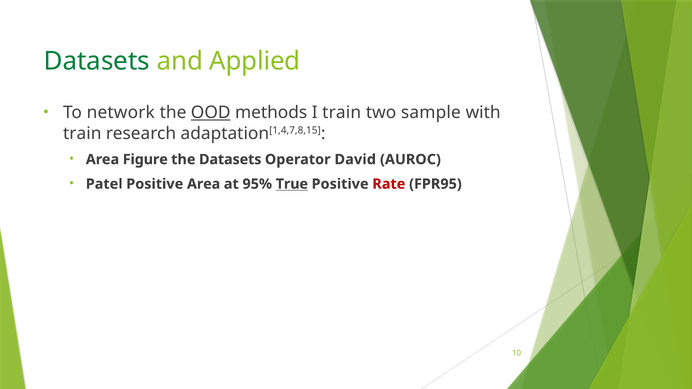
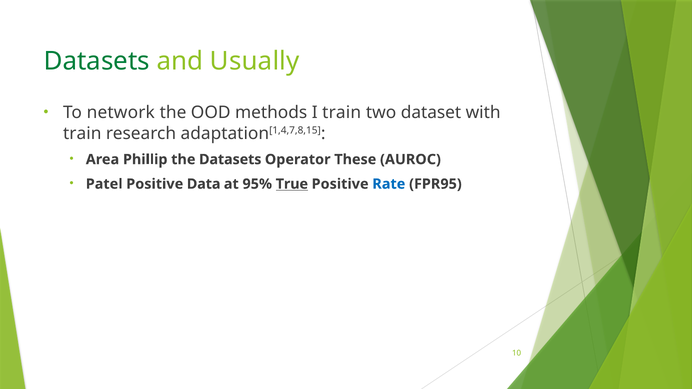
Applied: Applied -> Usually (255, 61)
OOD underline: present -> none (211, 113)
sample: sample -> dataset (431, 113)
Figure: Figure -> Phillip (145, 160)
David: David -> These (355, 160)
Positive Area: Area -> Data (204, 184)
Rate colour: red -> blue (389, 184)
